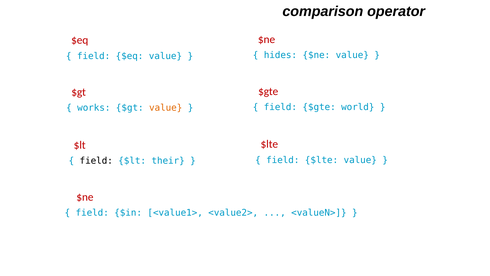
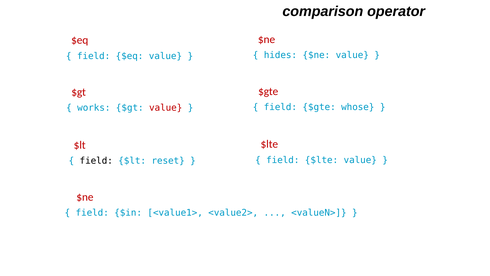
world: world -> whose (358, 107)
value colour: orange -> red (166, 108)
their: their -> reset (168, 161)
